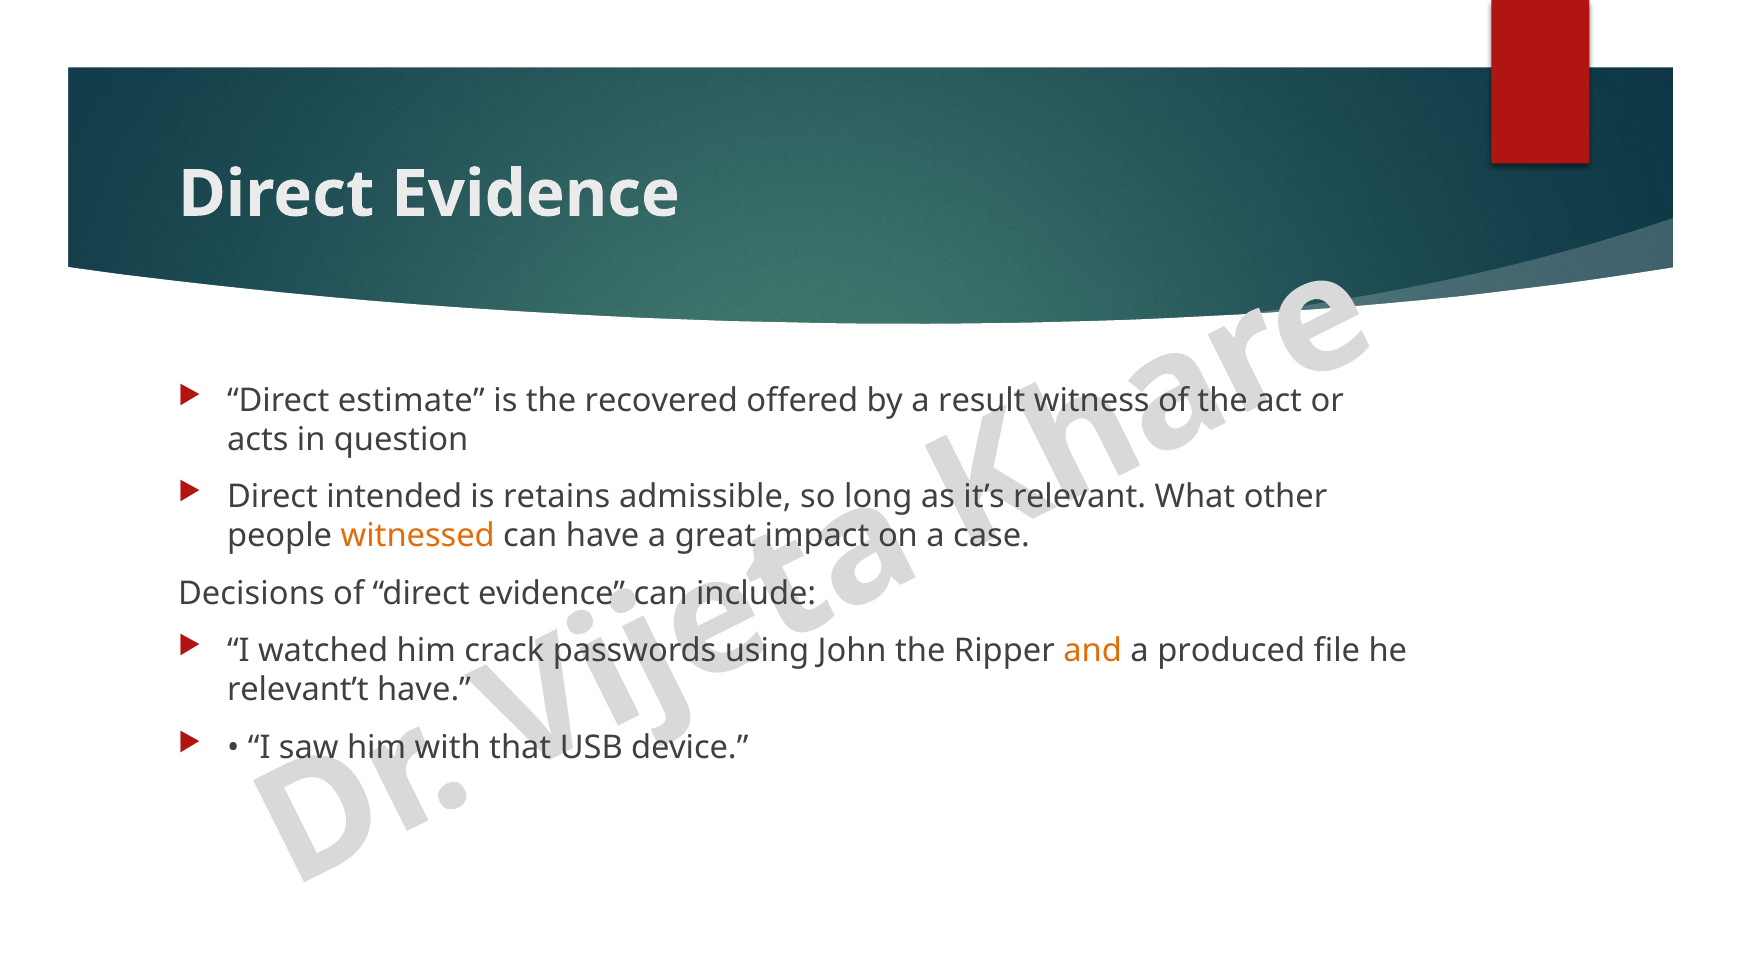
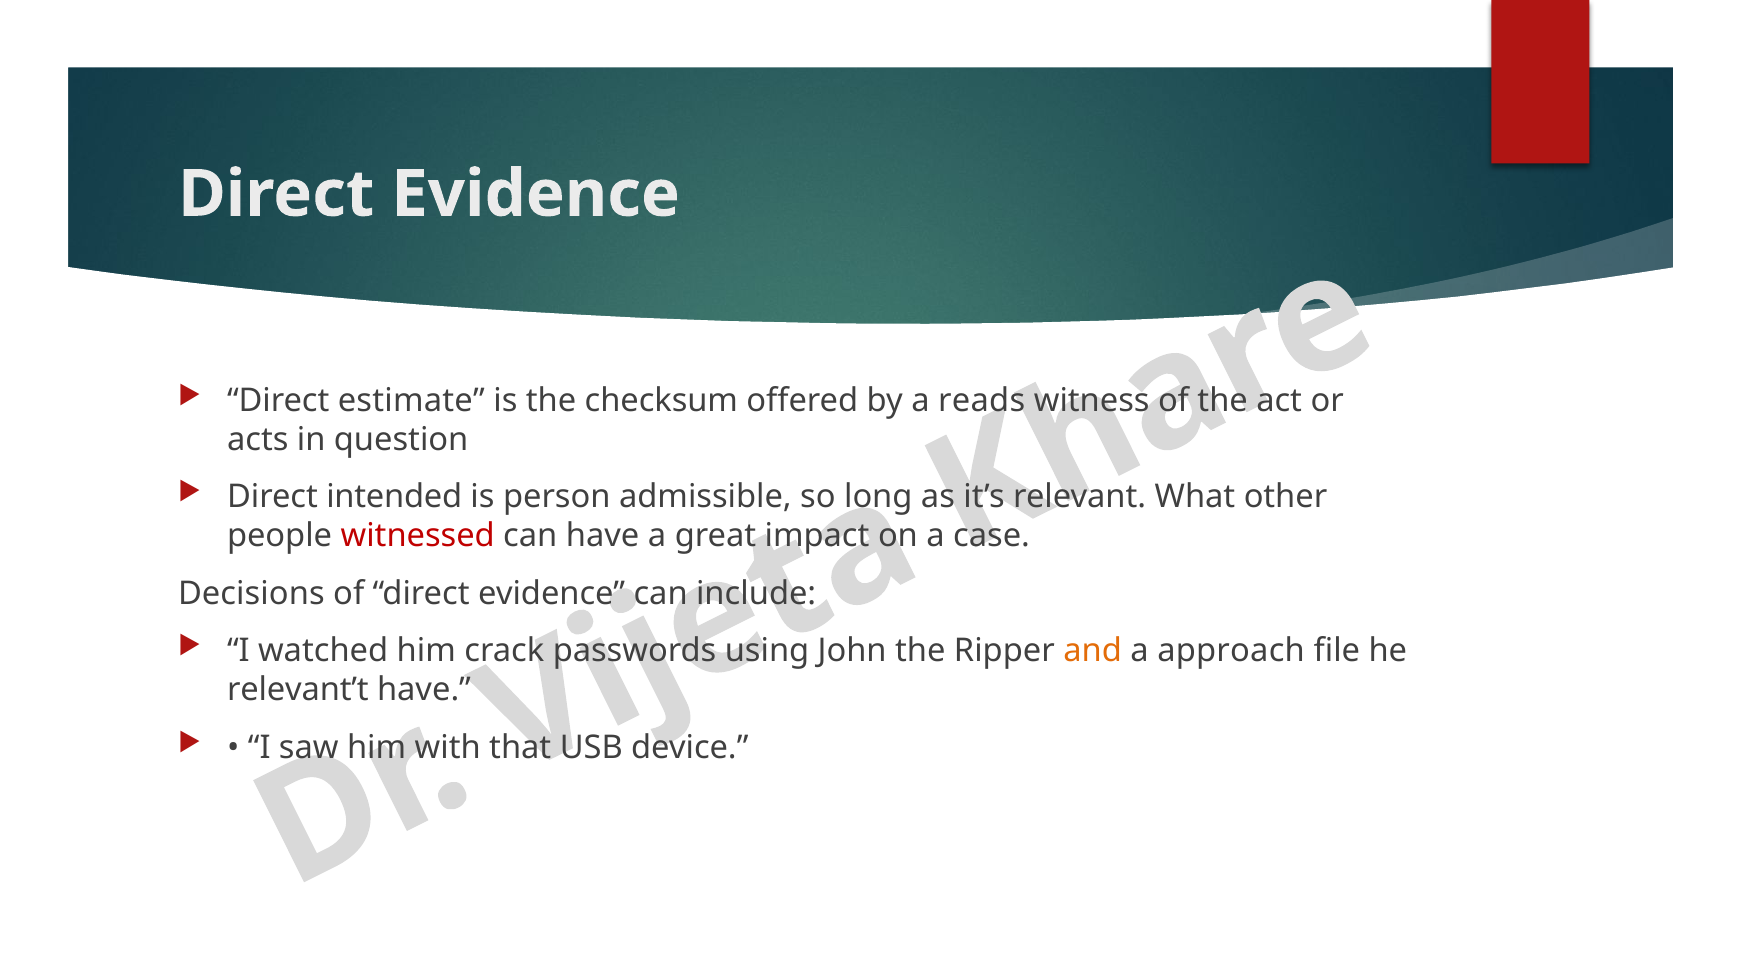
recovered: recovered -> checksum (661, 400)
result: result -> reads (982, 400)
retains: retains -> person (557, 497)
witnessed colour: orange -> red (418, 536)
produced: produced -> approach (1231, 651)
